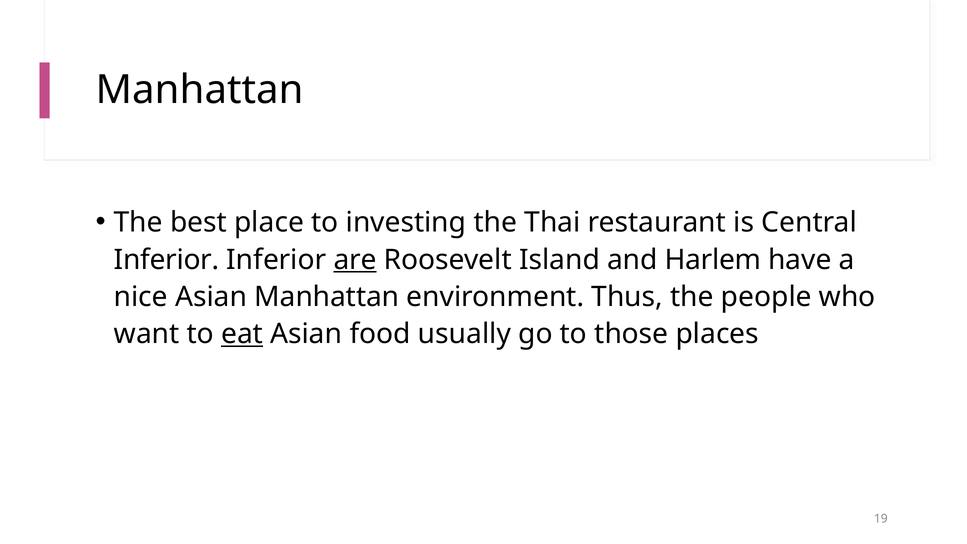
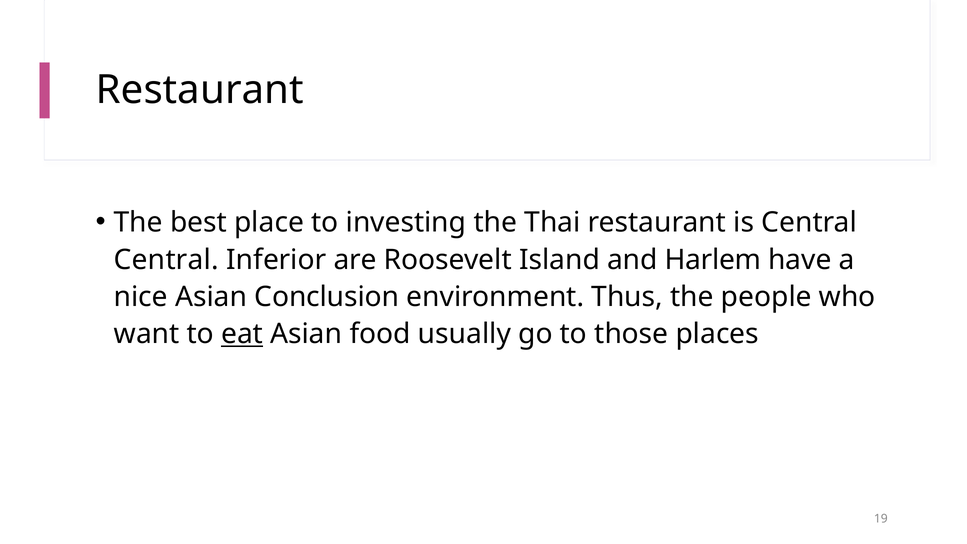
Manhattan: Manhattan -> Restaurant (200, 90)
Inferior: Inferior -> Central (166, 260)
are underline: present -> none (355, 260)
Asian Manhattan: Manhattan -> Conclusion (327, 297)
